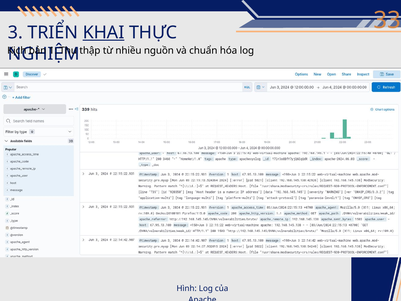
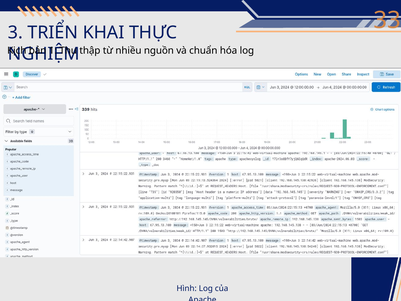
KHAI underline: present -> none (104, 32)
